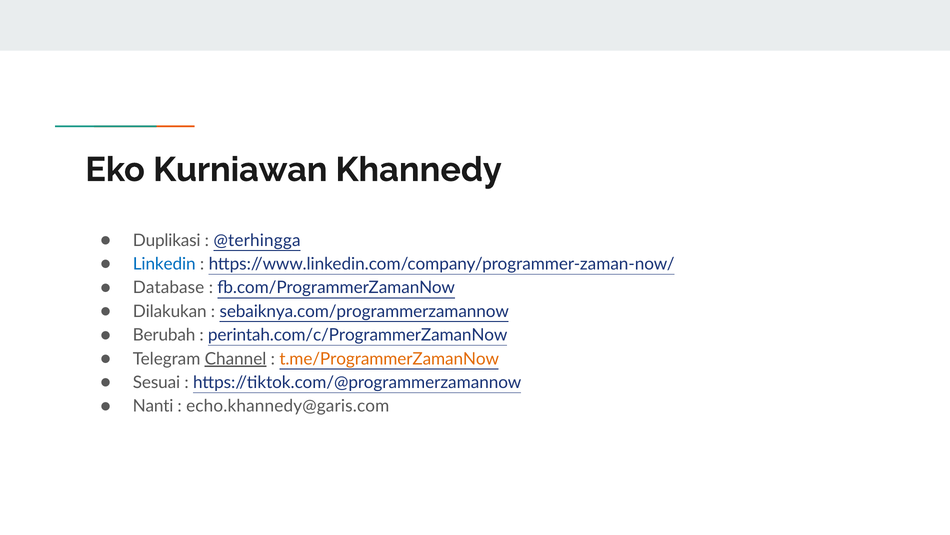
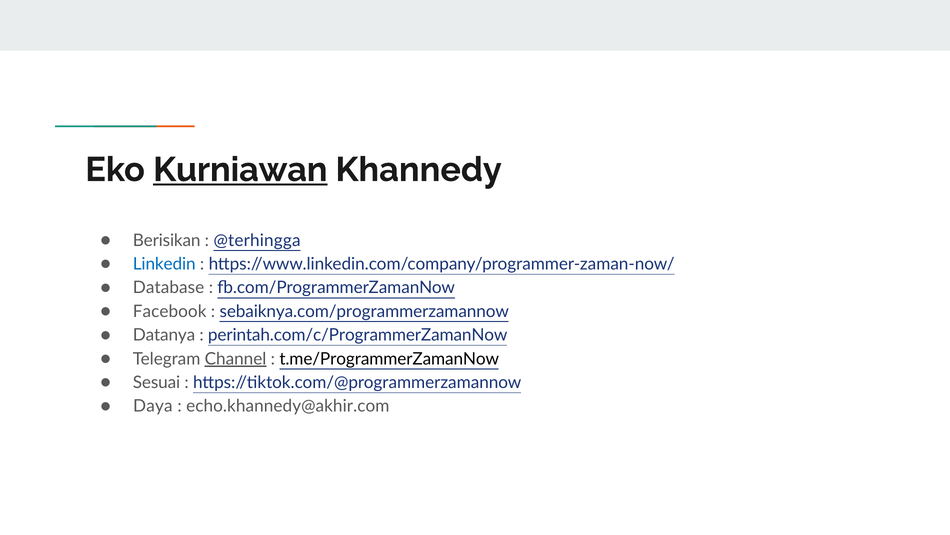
Kurniawan underline: none -> present (240, 169)
Duplikasi: Duplikasi -> Berisikan (167, 240)
Dilakukan: Dilakukan -> Facebook (170, 311)
Berubah: Berubah -> Datanya (164, 335)
t.me/ProgrammerZamanNow colour: orange -> black (389, 358)
Nanti: Nanti -> Daya (153, 406)
echo.khannedy@garis.com: echo.khannedy@garis.com -> echo.khannedy@akhir.com (288, 406)
